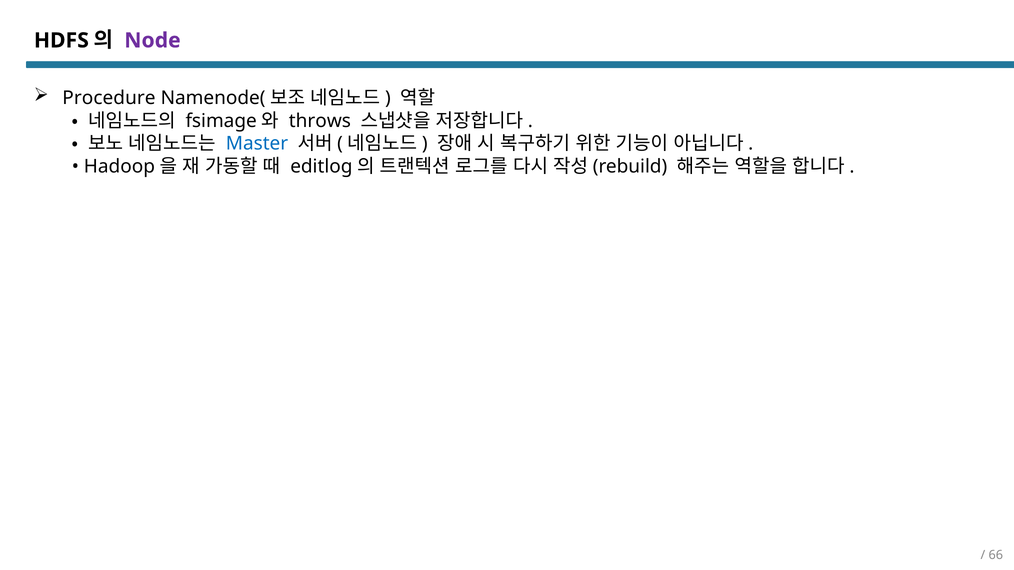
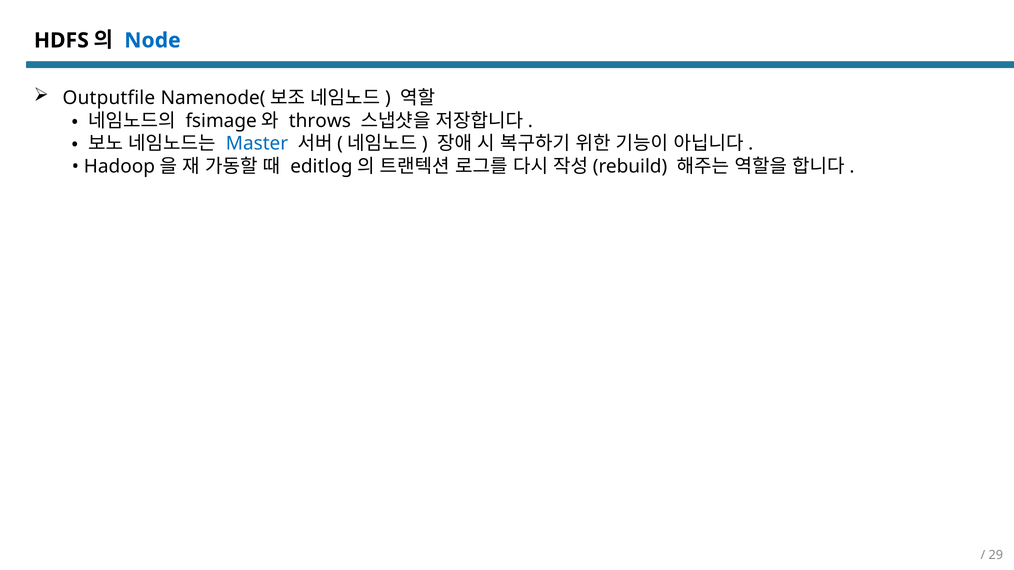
Node colour: purple -> blue (153, 40)
Procedure: Procedure -> Outputfile (109, 98)
66: 66 -> 29 (996, 556)
